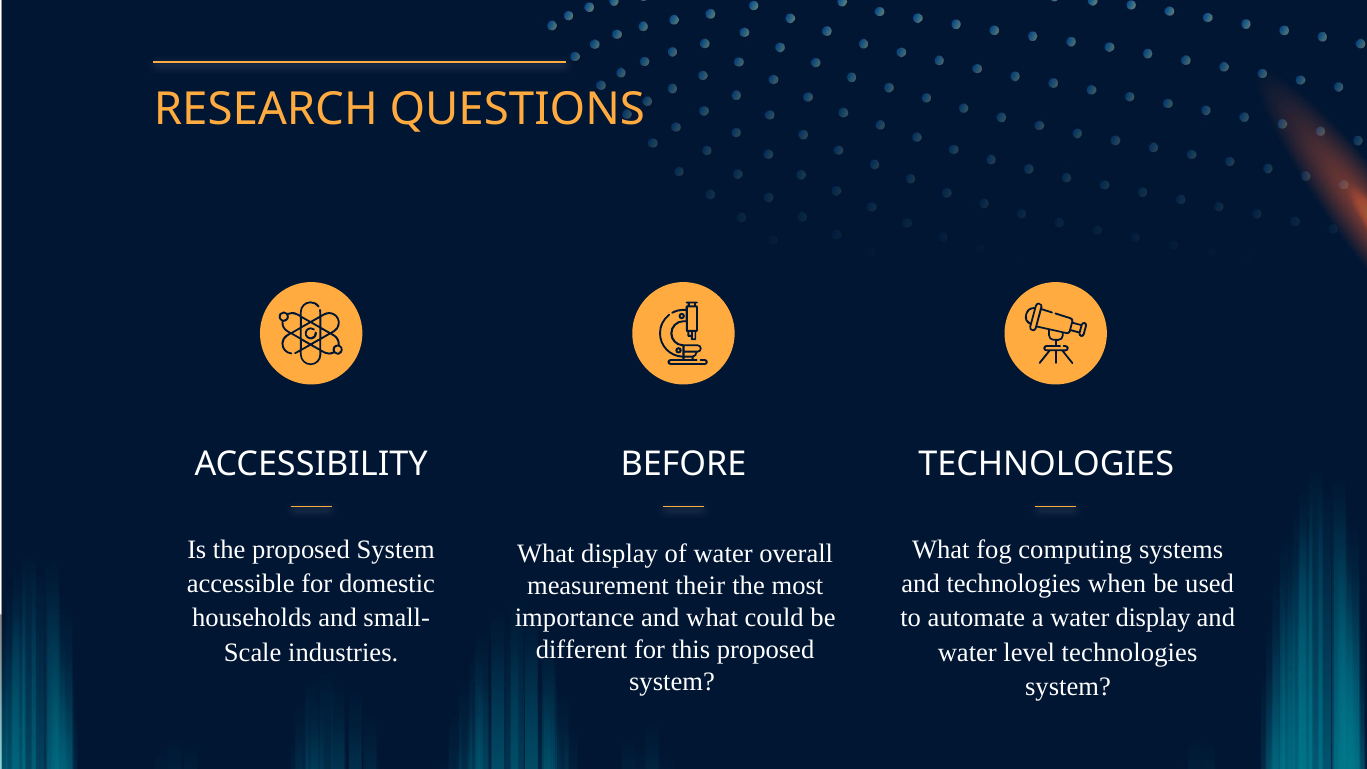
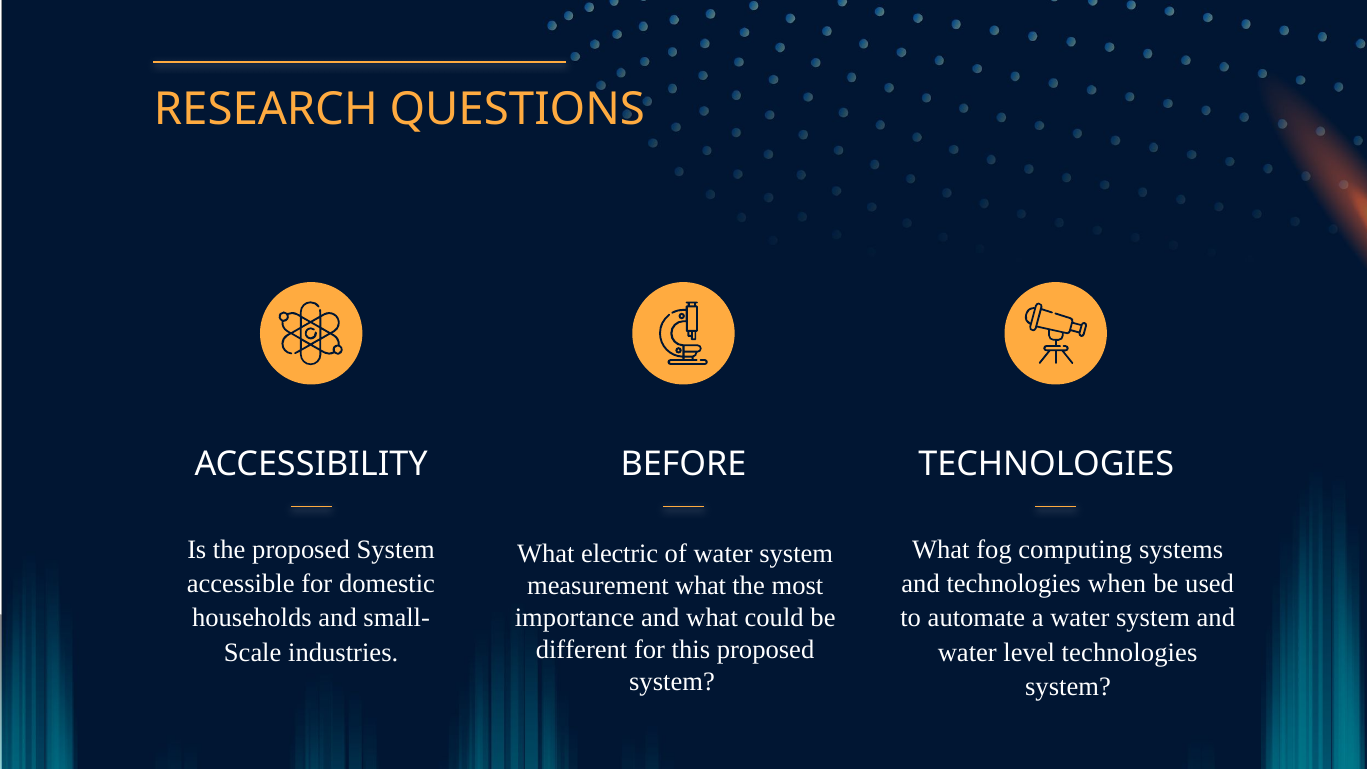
What display: display -> electric (620, 554)
of water overall: overall -> system (796, 554)
measurement their: their -> what (701, 586)
a water display: display -> system (1153, 618)
